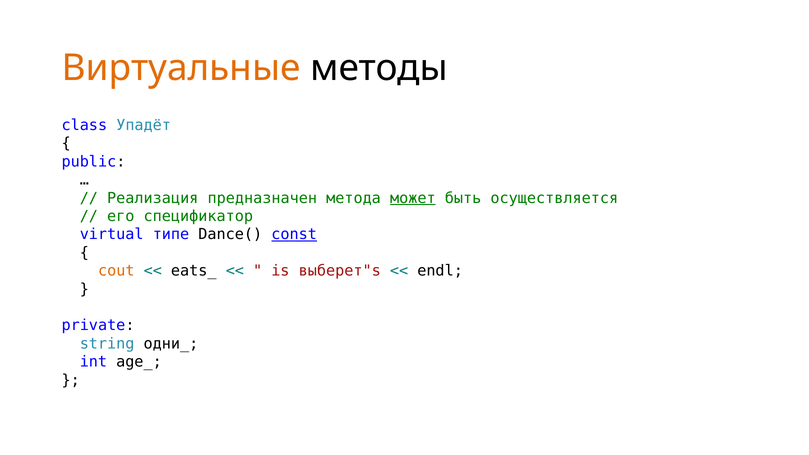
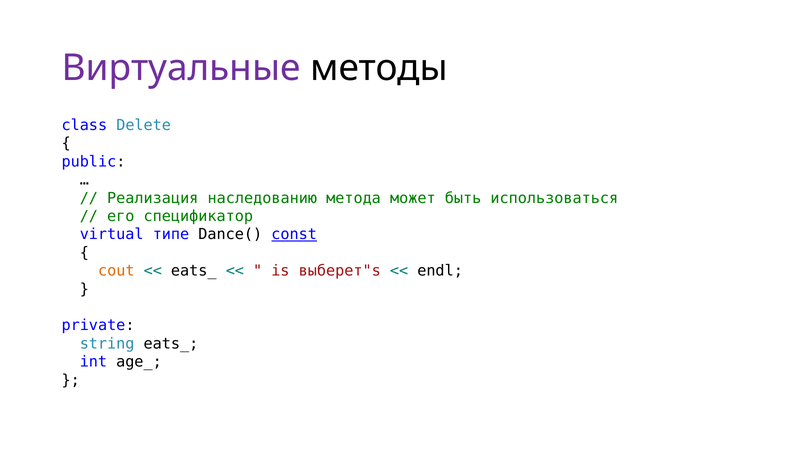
Виртуальные colour: orange -> purple (181, 68)
Упадёт: Упадёт -> Delete (144, 125)
предназначен: предназначен -> наследованию (262, 198)
может underline: present -> none (413, 198)
осуществляется: осуществляется -> использоваться (554, 198)
string одни_: одни_ -> eats_ (171, 344)
